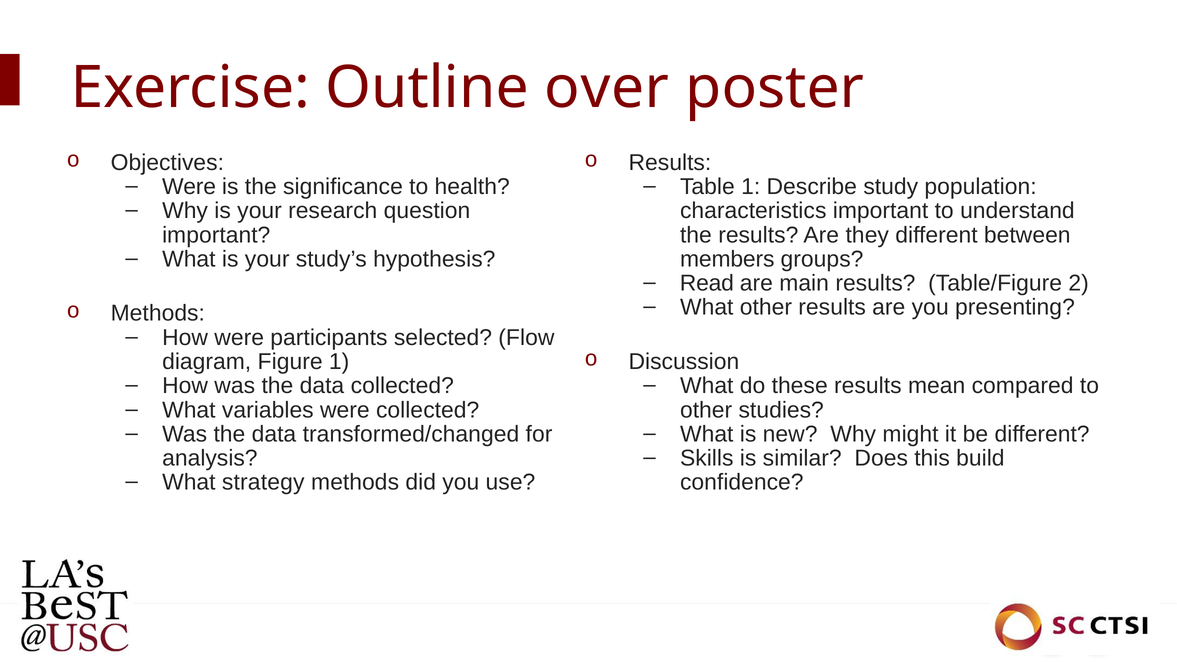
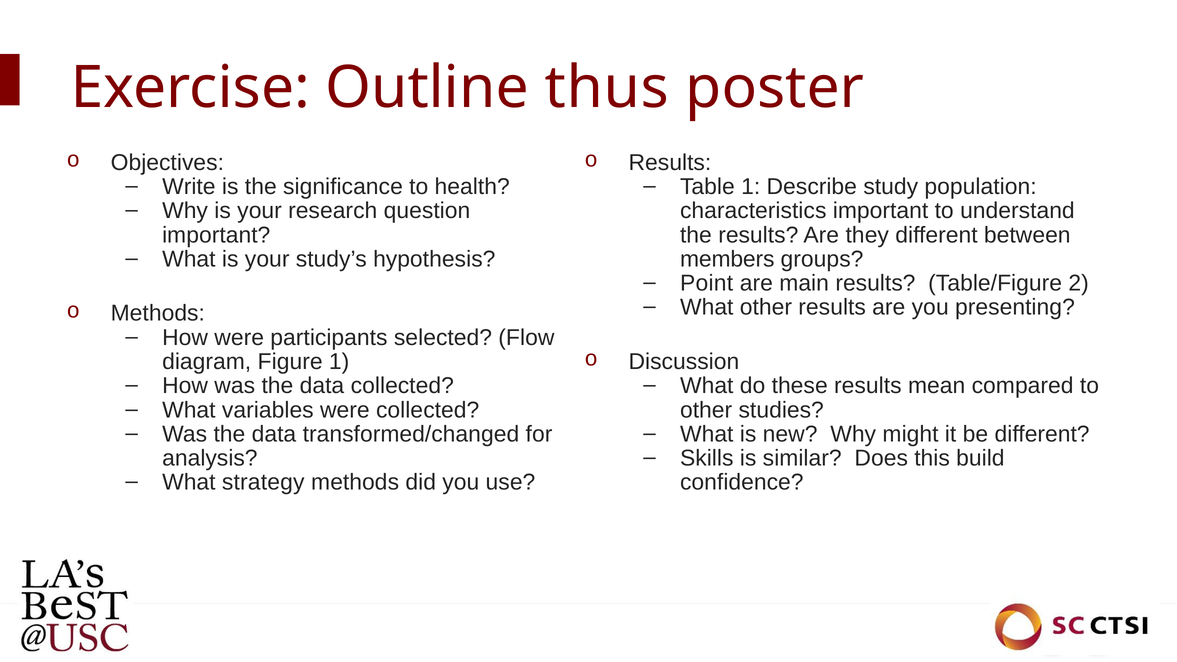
over: over -> thus (607, 88)
Were: Were -> Write (189, 187)
Read: Read -> Point (707, 283)
